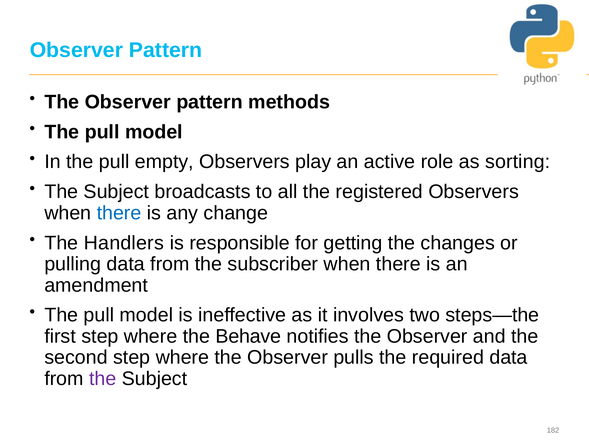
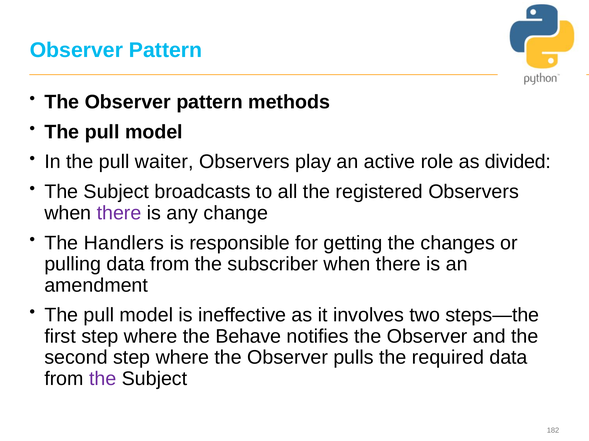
empty: empty -> waiter (164, 162)
sorting: sorting -> divided (518, 162)
there colour: blue -> purple (119, 213)
